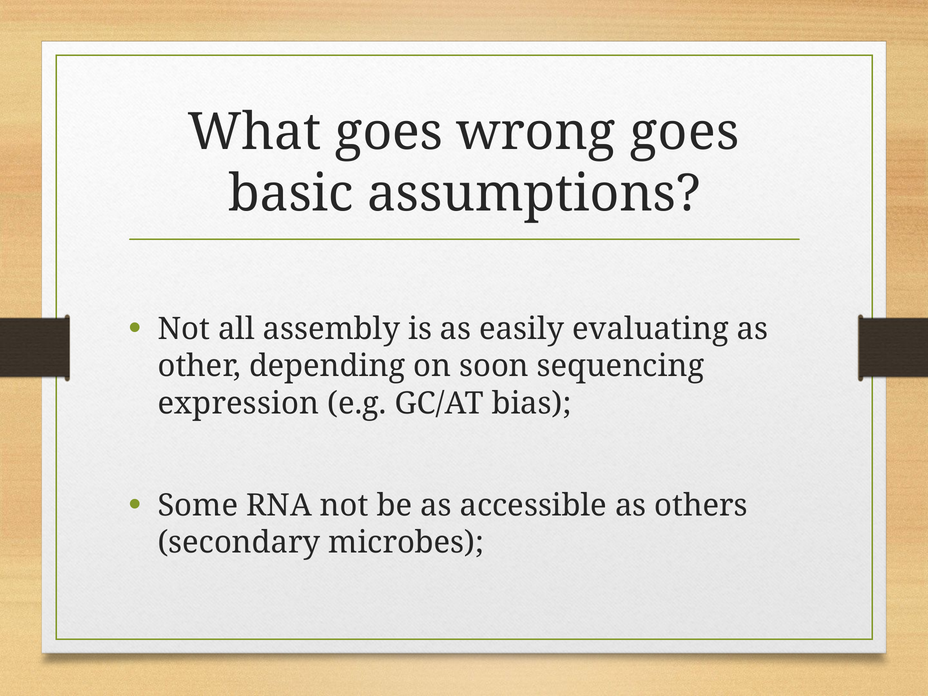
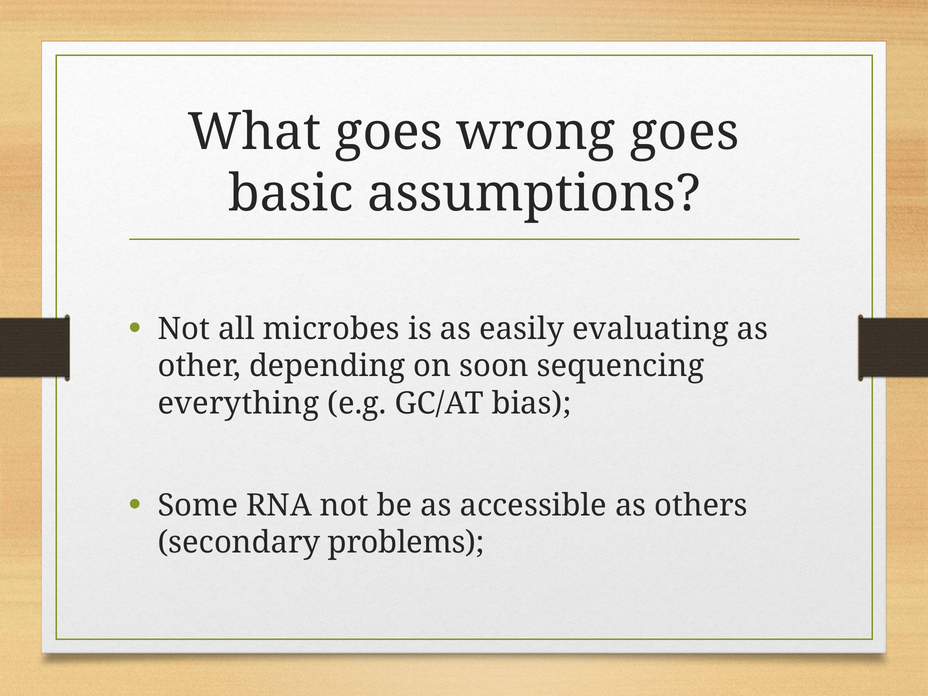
assembly: assembly -> microbes (331, 329)
expression: expression -> everything (238, 403)
microbes: microbes -> problems (406, 543)
